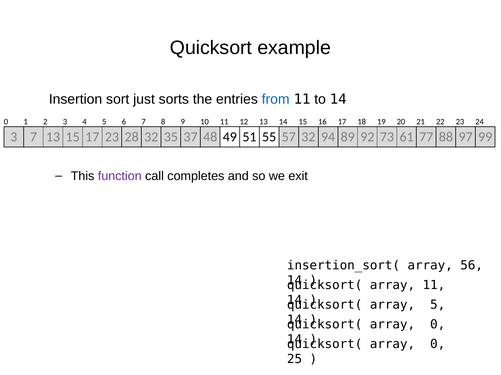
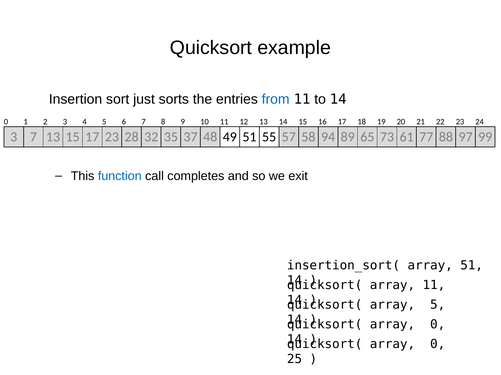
57 32: 32 -> 58 (308, 137)
92: 92 -> 65 (367, 137)
function colour: purple -> blue (120, 176)
array 56: 56 -> 51 (472, 266)
